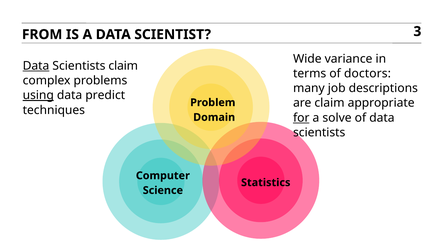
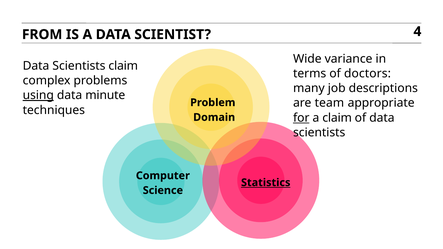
3: 3 -> 4 (417, 31)
Data underline: present -> none (36, 66)
predict: predict -> minute (105, 95)
are claim: claim -> team (329, 103)
a solve: solve -> claim (337, 118)
Statistics underline: none -> present (266, 182)
